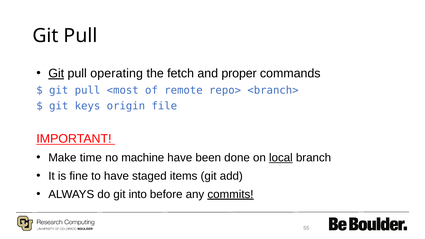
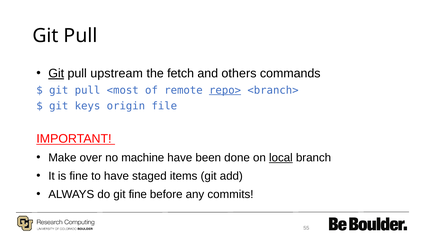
operating: operating -> upstream (117, 74)
proper: proper -> others (239, 74)
repo> underline: none -> present (225, 90)
time: time -> over (91, 158)
git into: into -> fine (138, 194)
commits underline: present -> none (230, 194)
